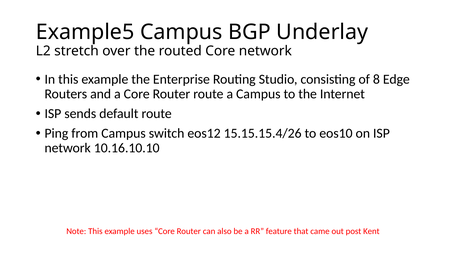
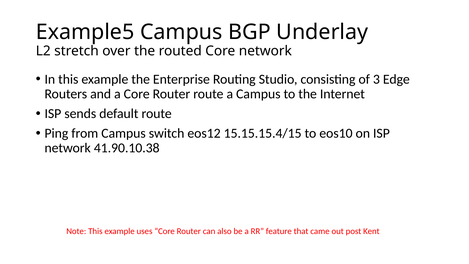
8: 8 -> 3 (376, 79)
15.15.15.4/26: 15.15.15.4/26 -> 15.15.15.4/15 (263, 133)
10.16.10.10: 10.16.10.10 -> 41.90.10.38 (127, 148)
